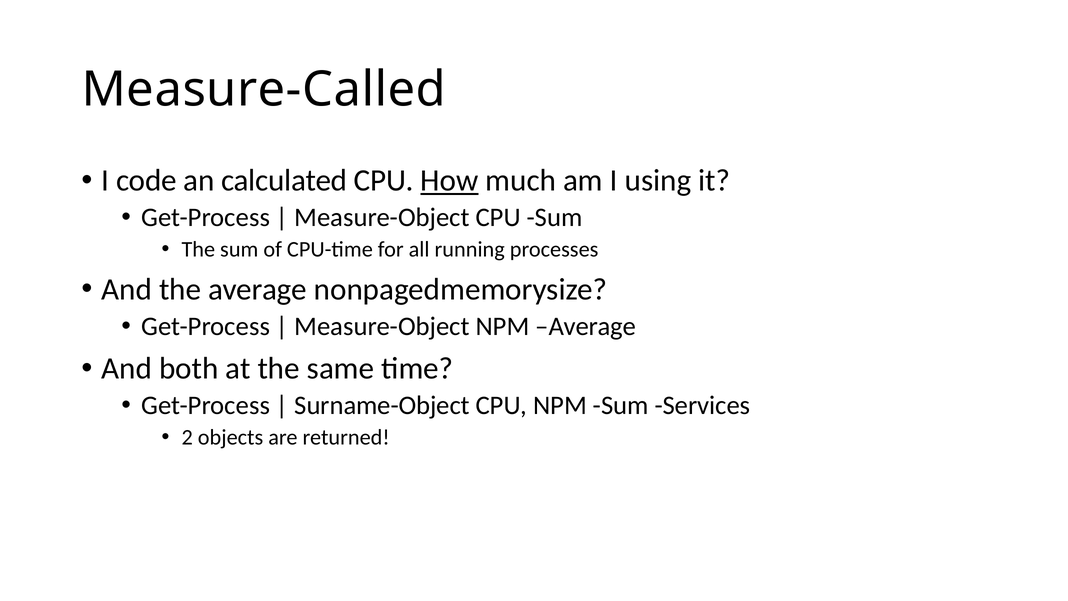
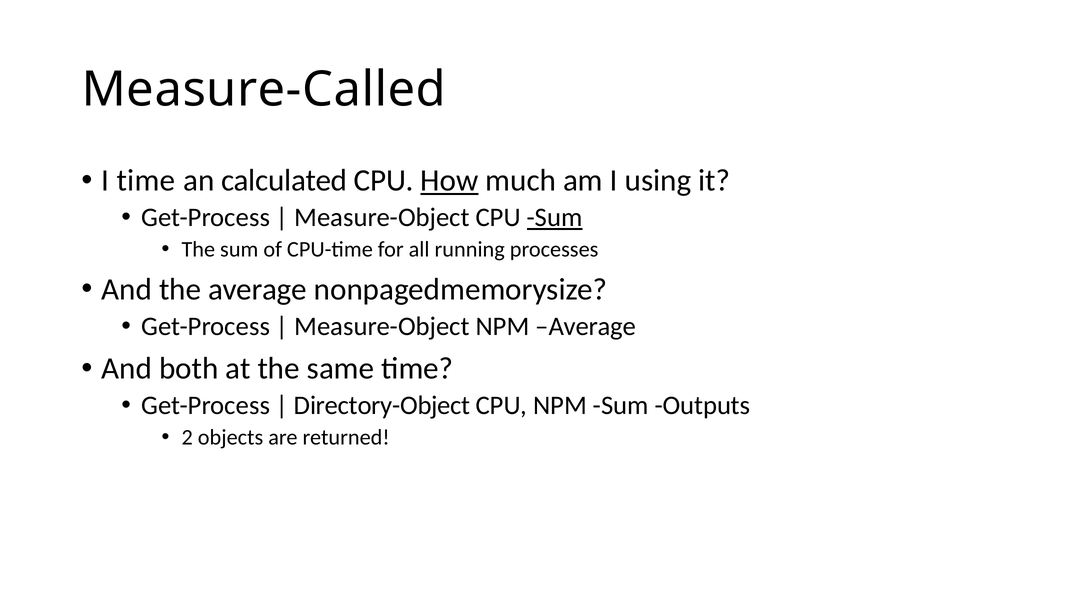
I code: code -> time (146, 181)
Sum underline: none -> present (555, 217)
Surname-Object: Surname-Object -> Directory-Object (382, 405)
Services: Services -> Outputs (702, 405)
